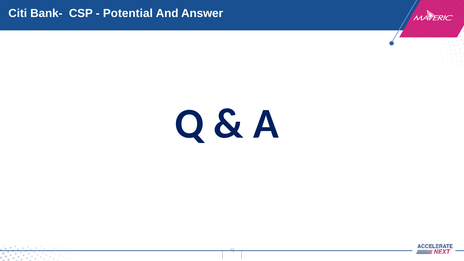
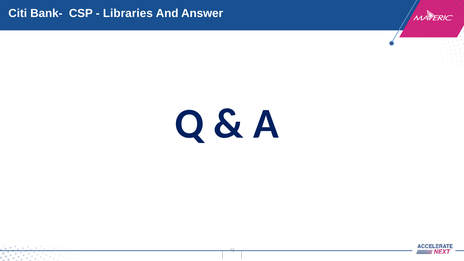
Potential: Potential -> Libraries (128, 13)
